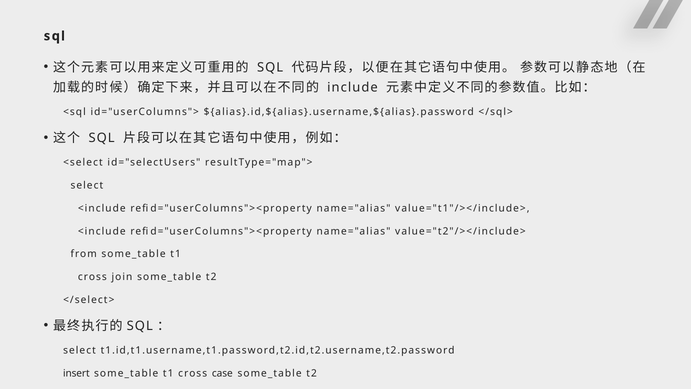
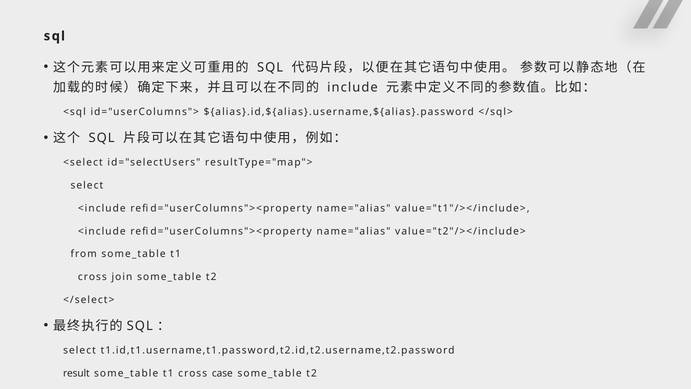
insert: insert -> result (76, 373)
